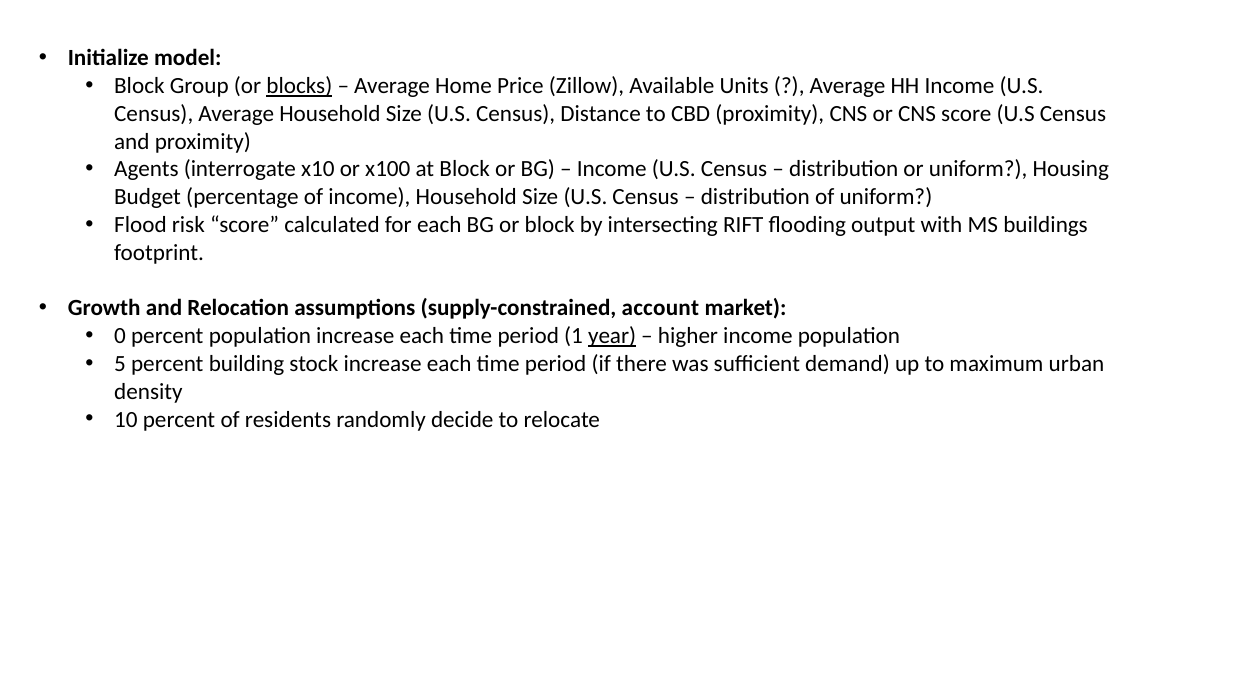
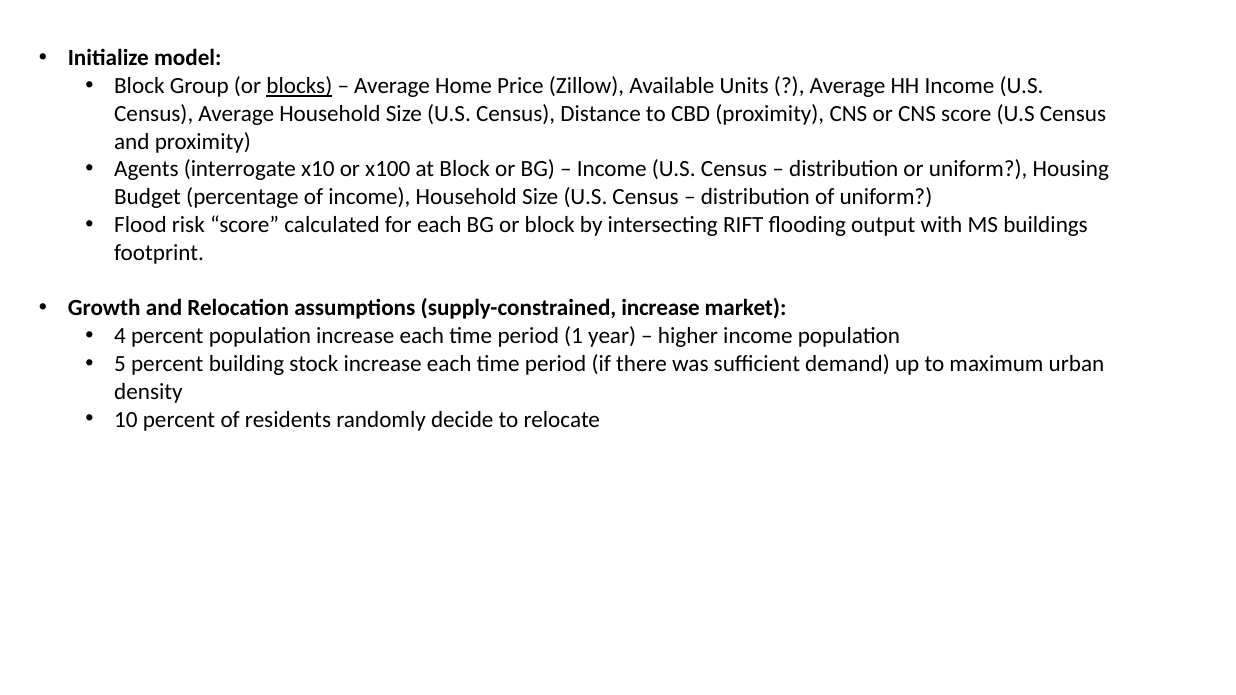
supply-constrained account: account -> increase (661, 308)
0: 0 -> 4 (120, 336)
year underline: present -> none (612, 336)
